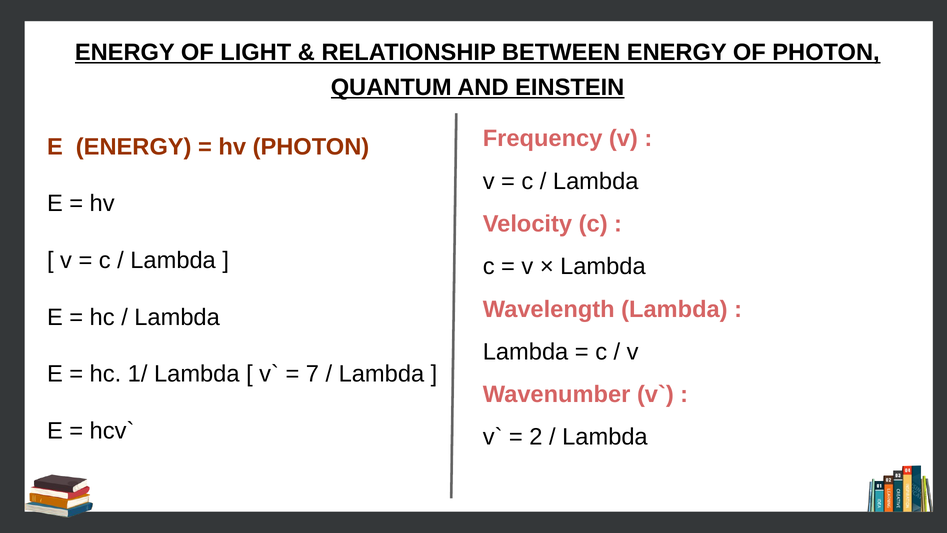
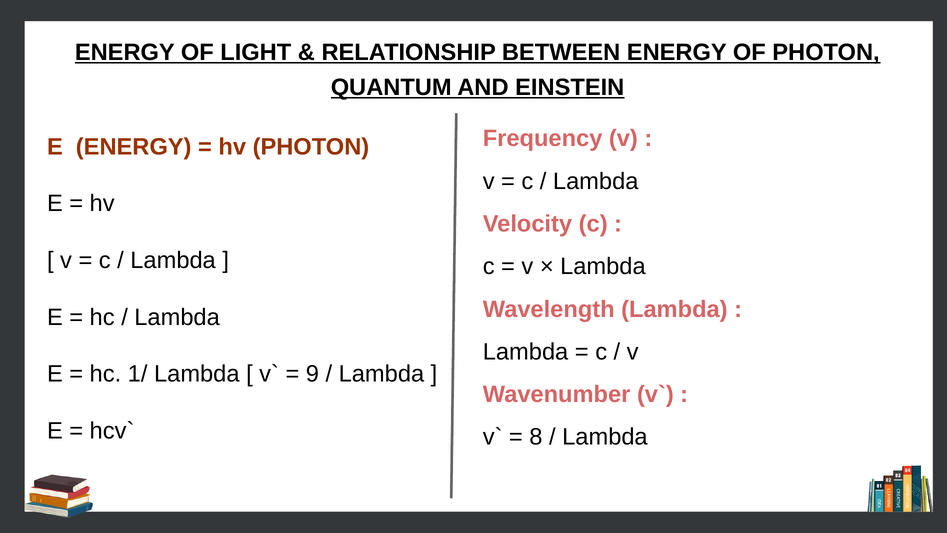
7: 7 -> 9 (312, 374)
2: 2 -> 8 (536, 437)
